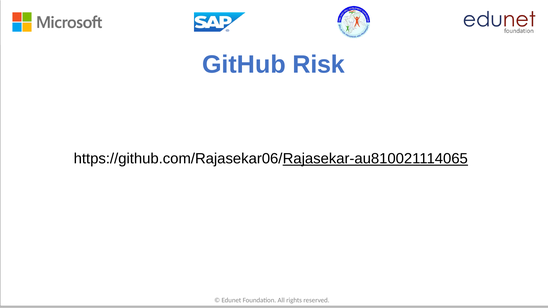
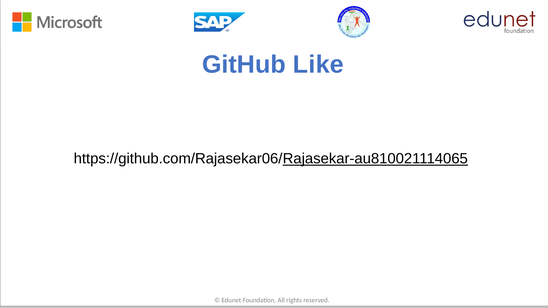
Risk: Risk -> Like (318, 64)
